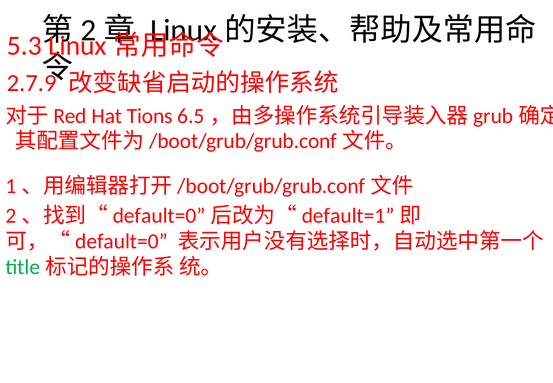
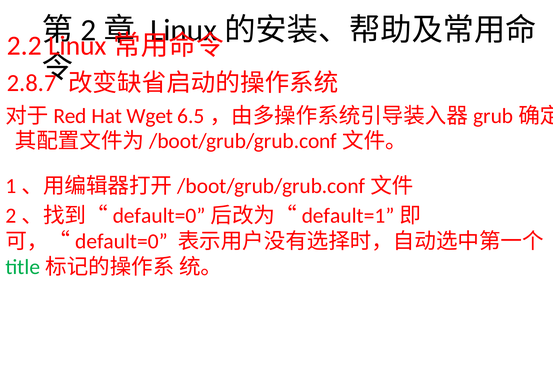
5.3: 5.3 -> 2.2 (24, 46)
2.7.9: 2.7.9 -> 2.8.7 (32, 83)
Tions: Tions -> Wget (150, 116)
